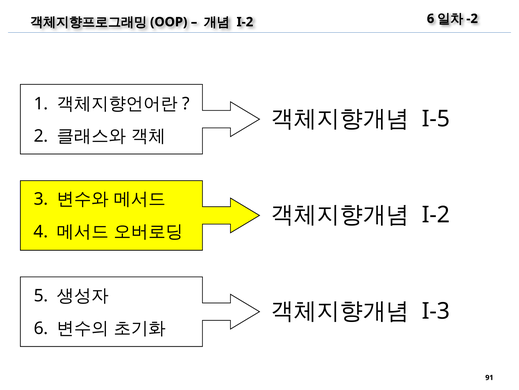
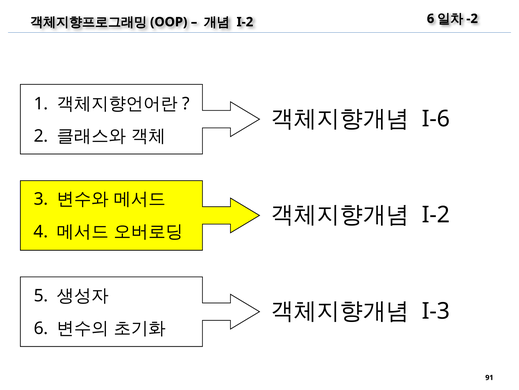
I-5: I-5 -> I-6 (436, 118)
